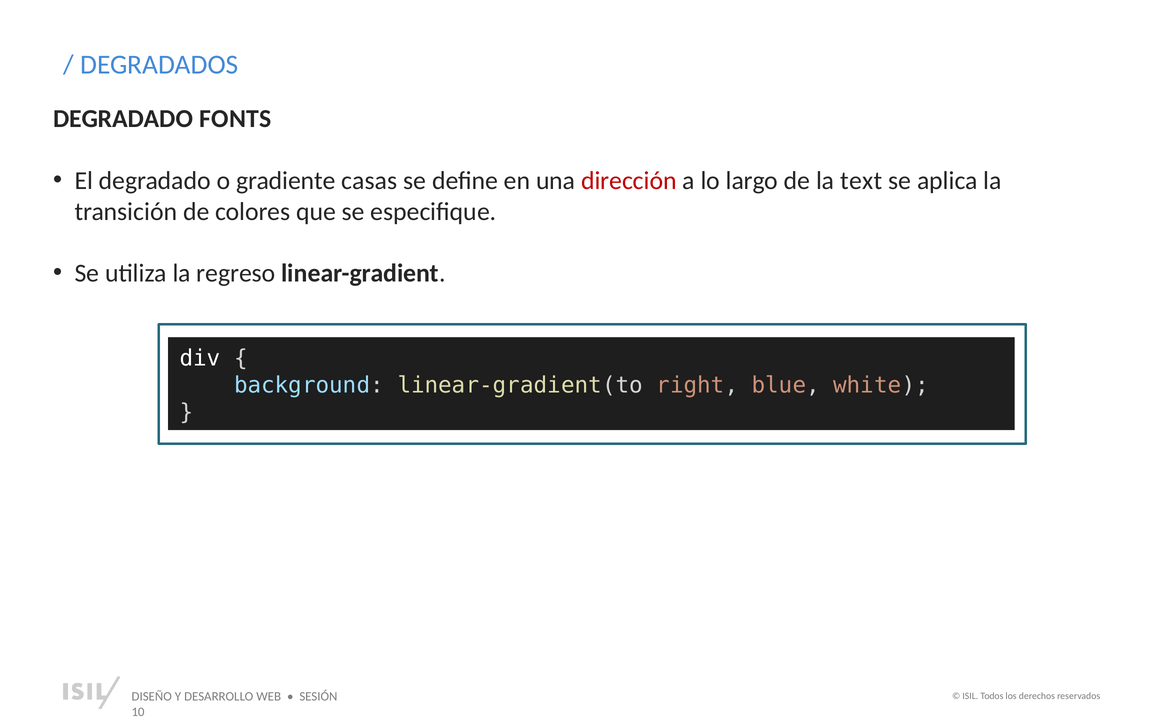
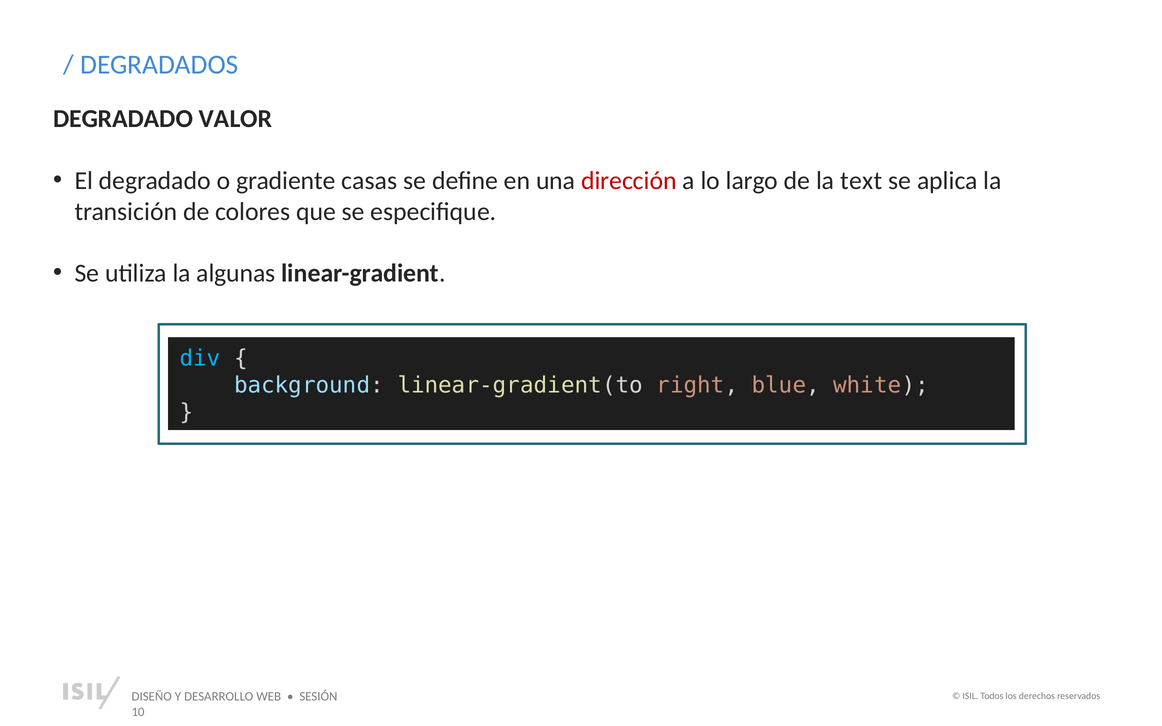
FONTS: FONTS -> VALOR (236, 119)
regreso: regreso -> algunas (236, 274)
div colour: white -> light blue (200, 358)
